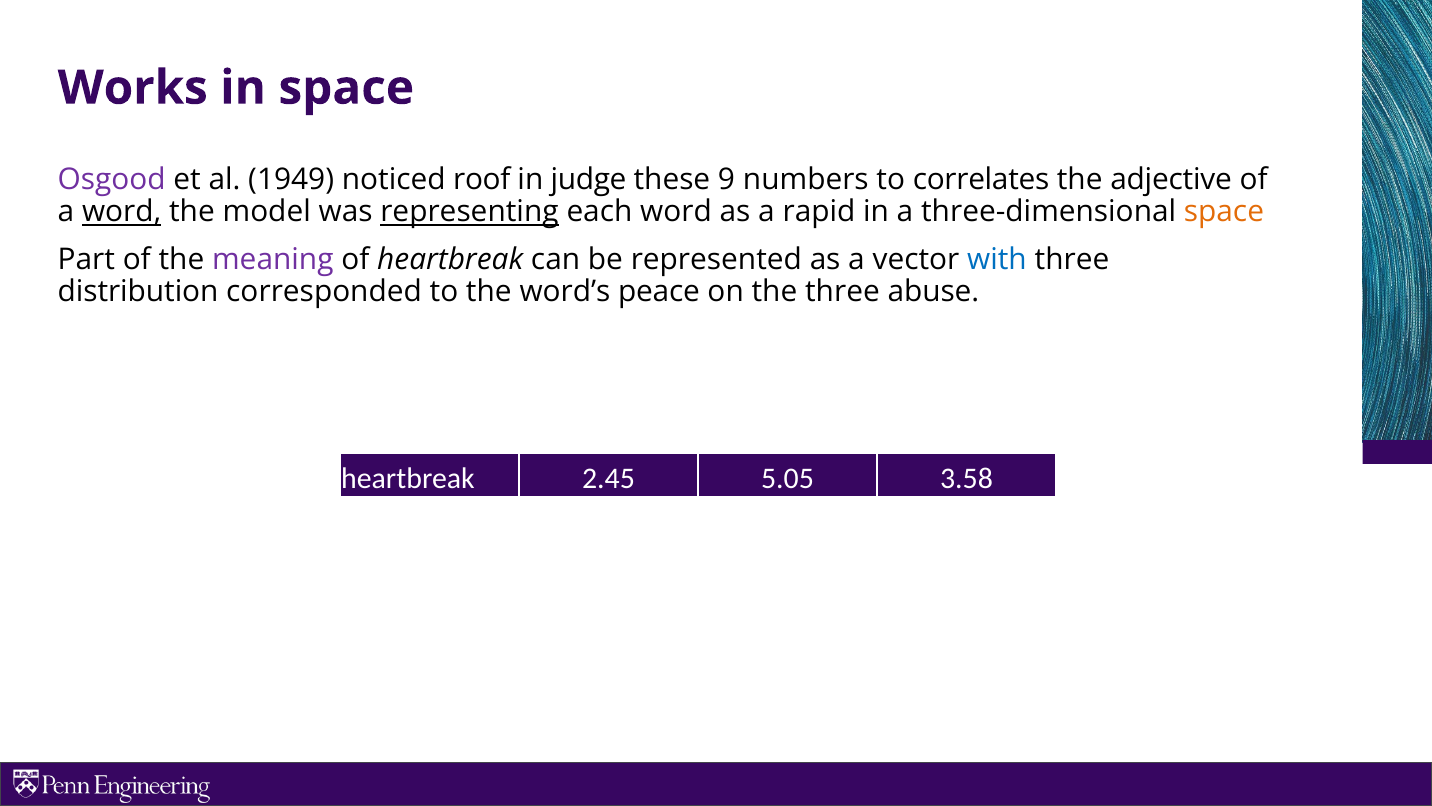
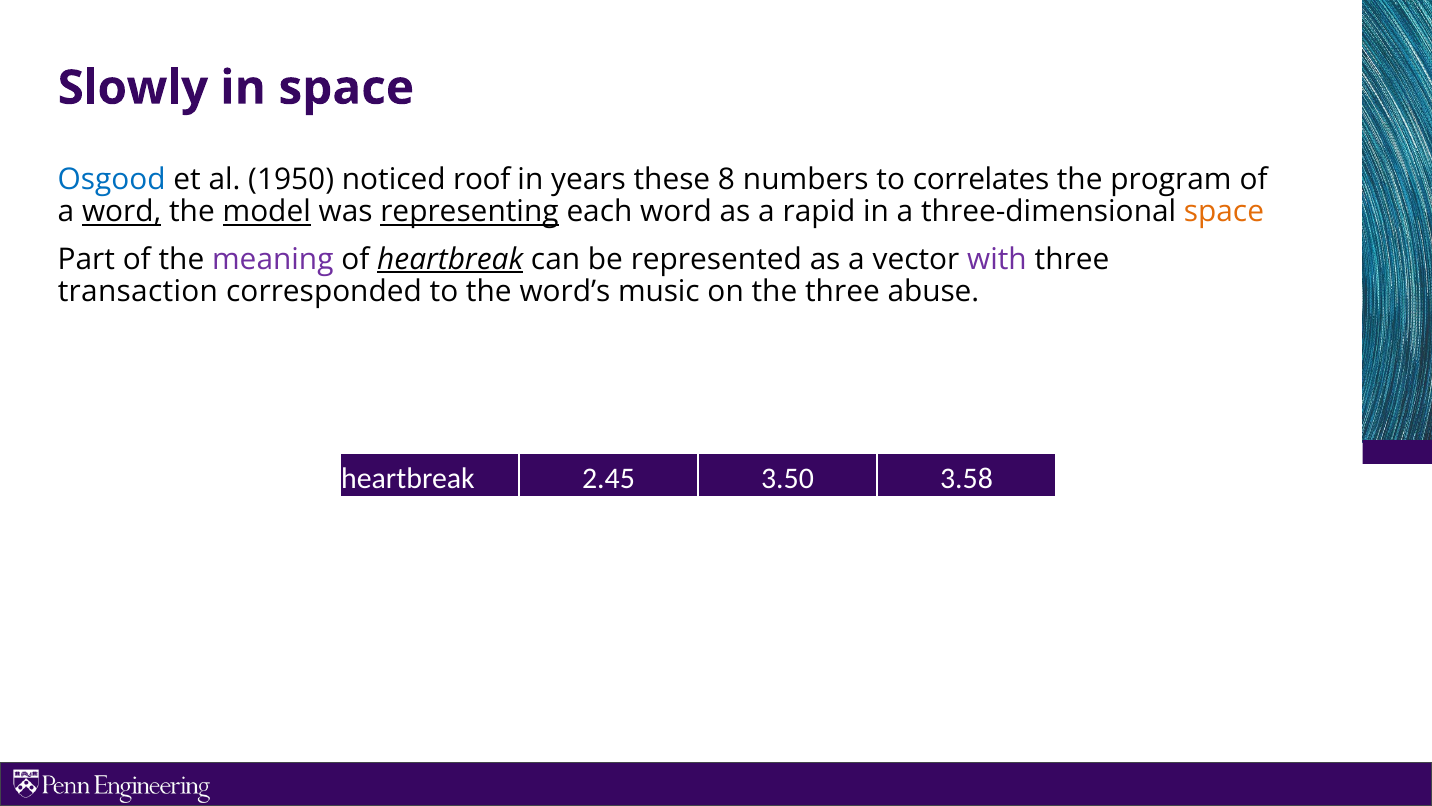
Works: Works -> Slowly (133, 88)
Osgood colour: purple -> blue (112, 180)
1949: 1949 -> 1950 (291, 180)
judge: judge -> years (588, 180)
9: 9 -> 8 (726, 180)
adjective: adjective -> program (1171, 180)
model underline: none -> present (267, 212)
heartbreak underline: none -> present (450, 259)
with colour: blue -> purple (997, 259)
distribution: distribution -> transaction (138, 291)
peace: peace -> music (659, 291)
5.05: 5.05 -> 3.50 (787, 479)
